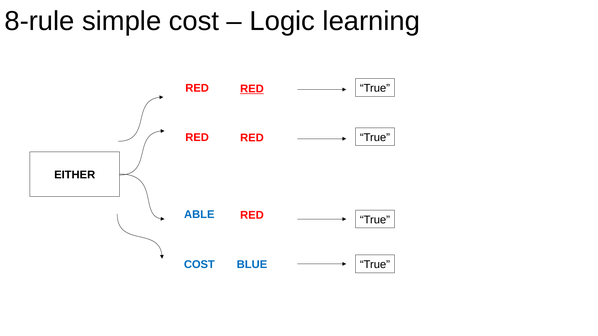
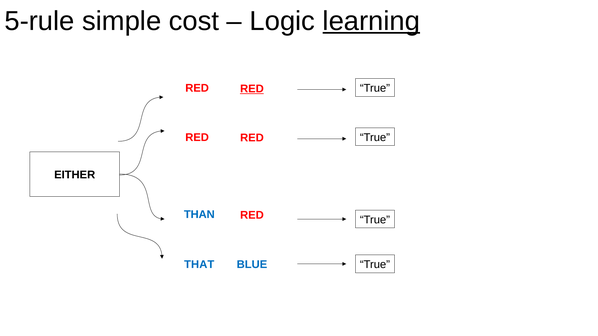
8-rule: 8-rule -> 5-rule (40, 21)
learning underline: none -> present (371, 21)
ABLE: ABLE -> THAN (199, 215)
COST: COST -> THAT (199, 265)
